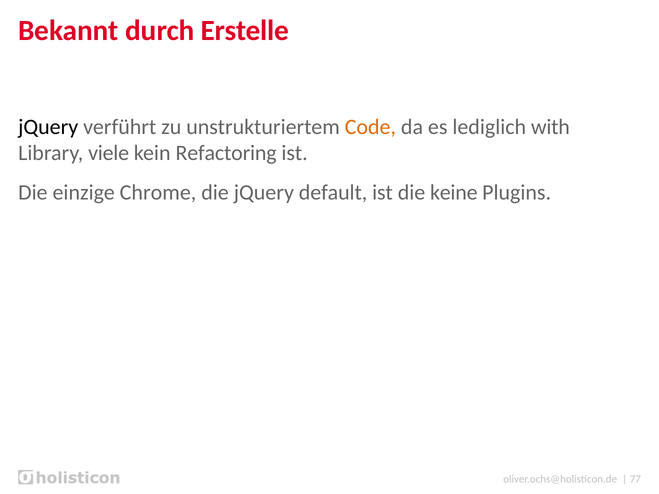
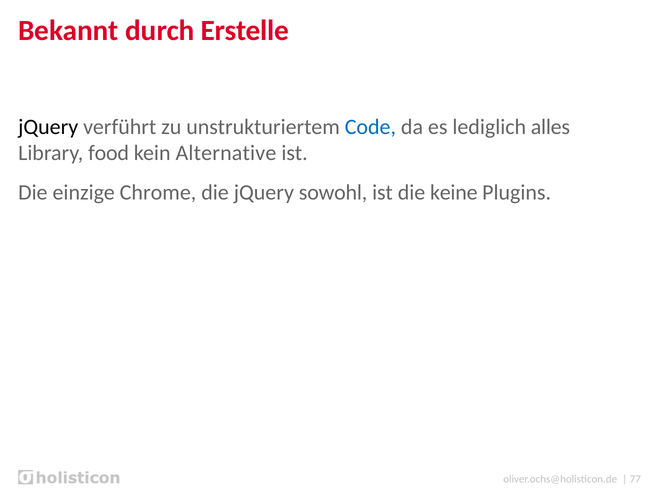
Code colour: orange -> blue (370, 127)
with: with -> alles (550, 127)
viele: viele -> food (109, 153)
Refactoring: Refactoring -> Alternative (226, 153)
default: default -> sowohl (333, 192)
